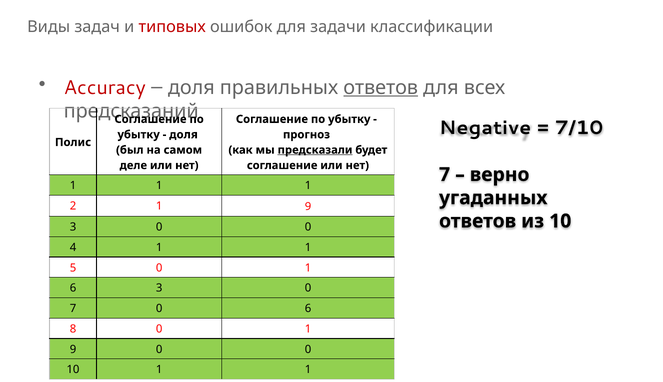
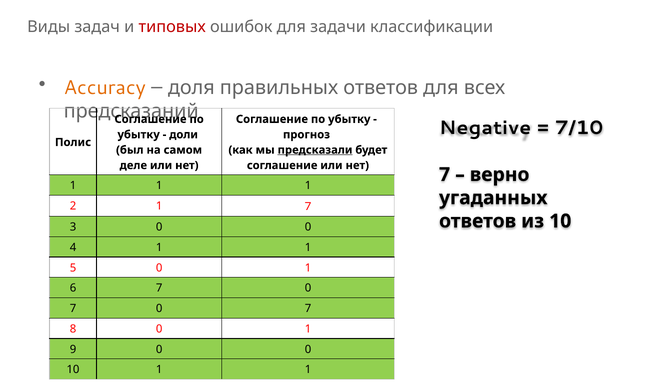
Accuracy colour: red -> orange (105, 87)
ответов underline: present -> none (381, 87)
доля: доля -> доли (184, 134)
2 1 9: 9 -> 7 (308, 206)
6 3: 3 -> 7 (159, 288)
6: 6 -> 7 (308, 308)
